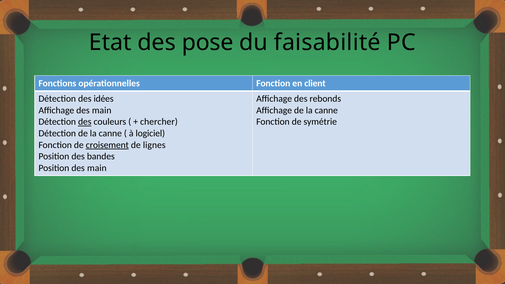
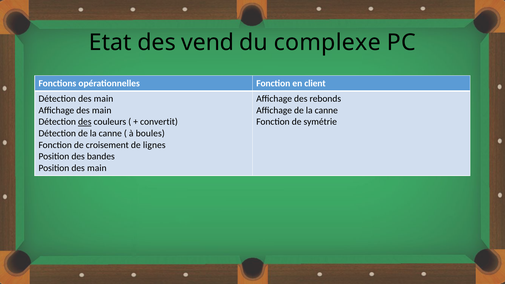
pose: pose -> vend (208, 42)
faisabilité: faisabilité -> complexe (327, 42)
Détection des idées: idées -> main (103, 99)
chercher: chercher -> convertit (159, 122)
logiciel: logiciel -> boules (150, 133)
croisement underline: present -> none (107, 145)
